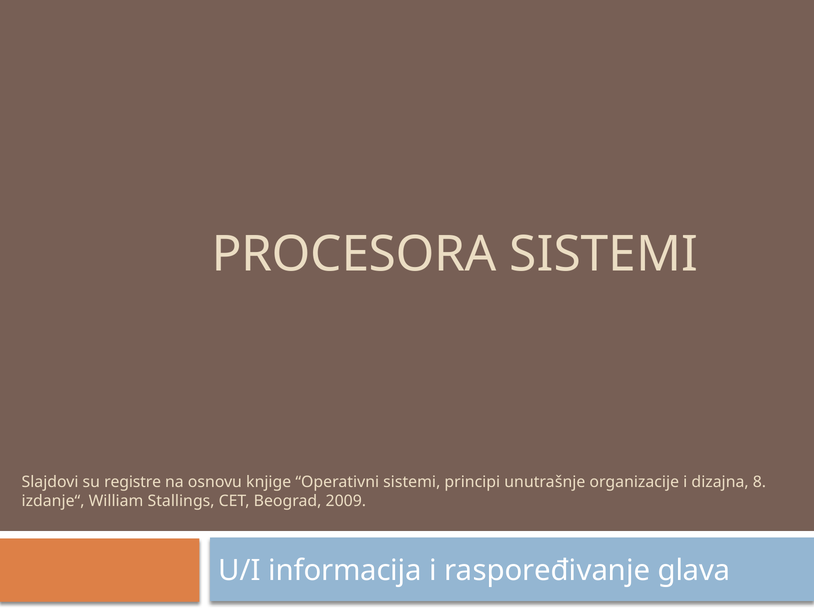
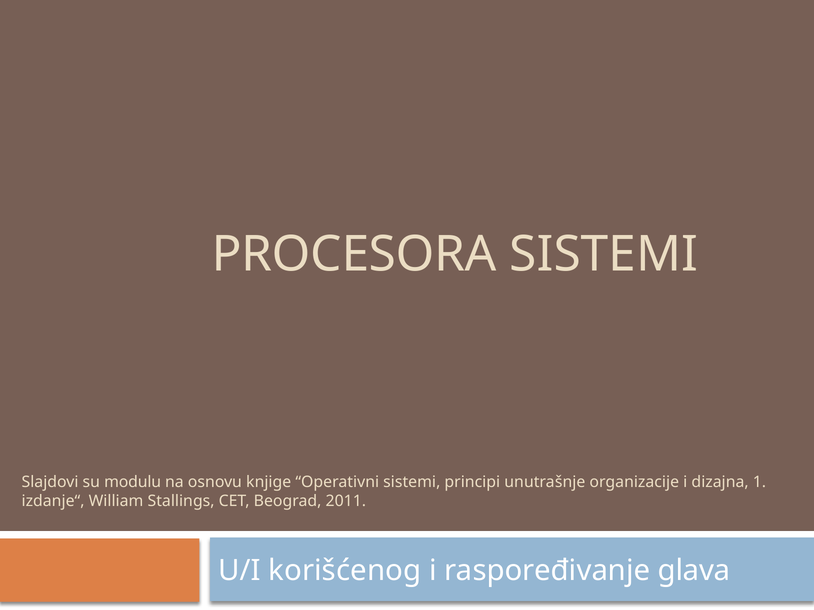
registre: registre -> modulu (133, 483)
8: 8 -> 1 (759, 483)
2009: 2009 -> 2011 (346, 502)
informacija: informacija -> korišćenog (345, 571)
